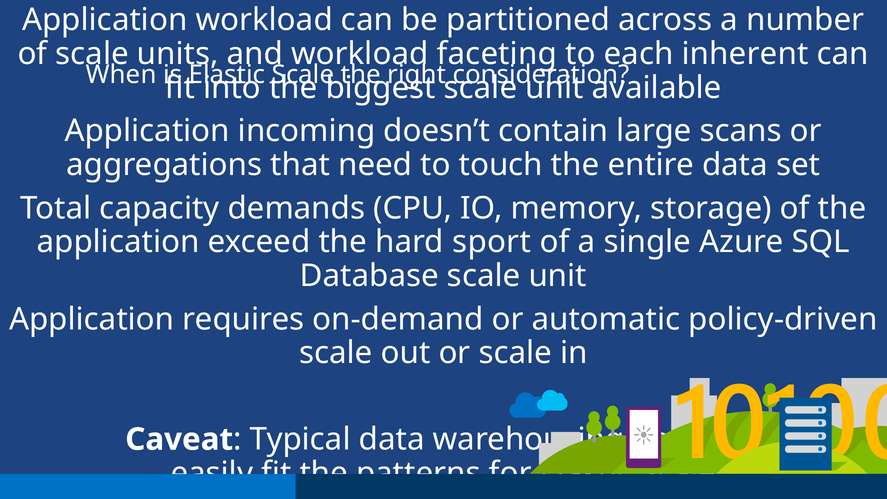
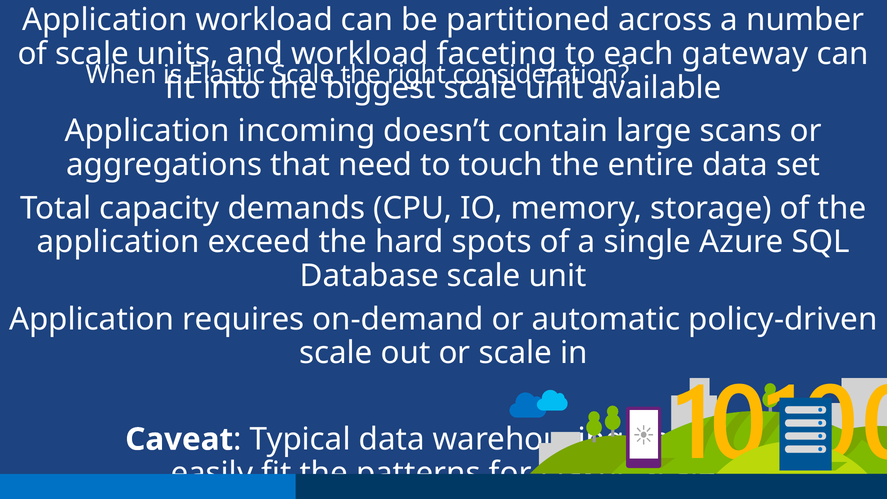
inherent: inherent -> gateway (745, 54)
sport: sport -> spots (492, 242)
